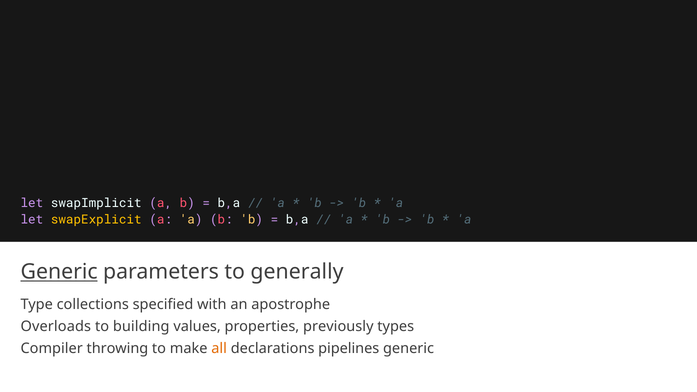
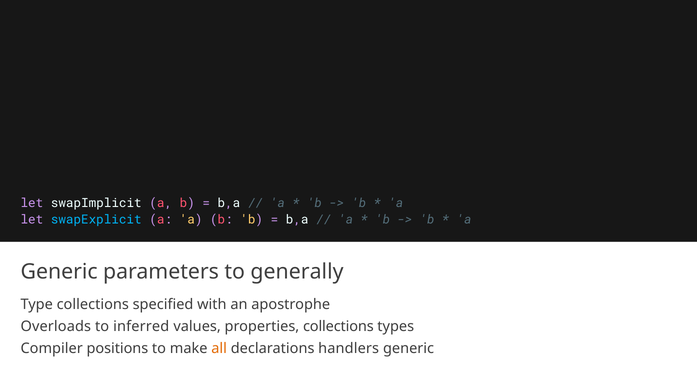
swapExplicit colour: yellow -> light blue (96, 220)
Generic underline: present -> none (59, 272)
building: building -> inferred (141, 326)
properties previously: previously -> collections (338, 326)
throwing: throwing -> positions (117, 348)
pipelines: pipelines -> handlers (349, 348)
